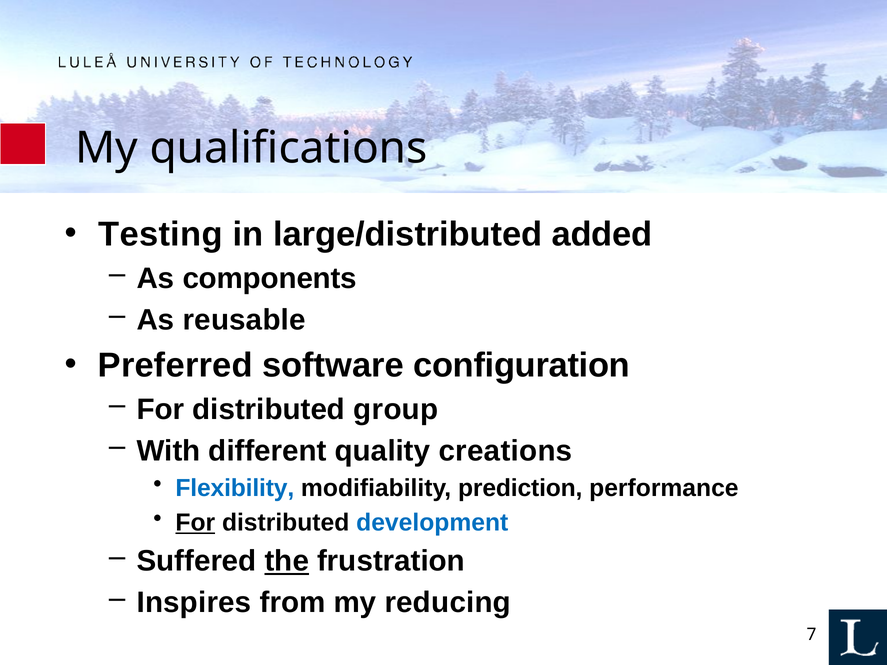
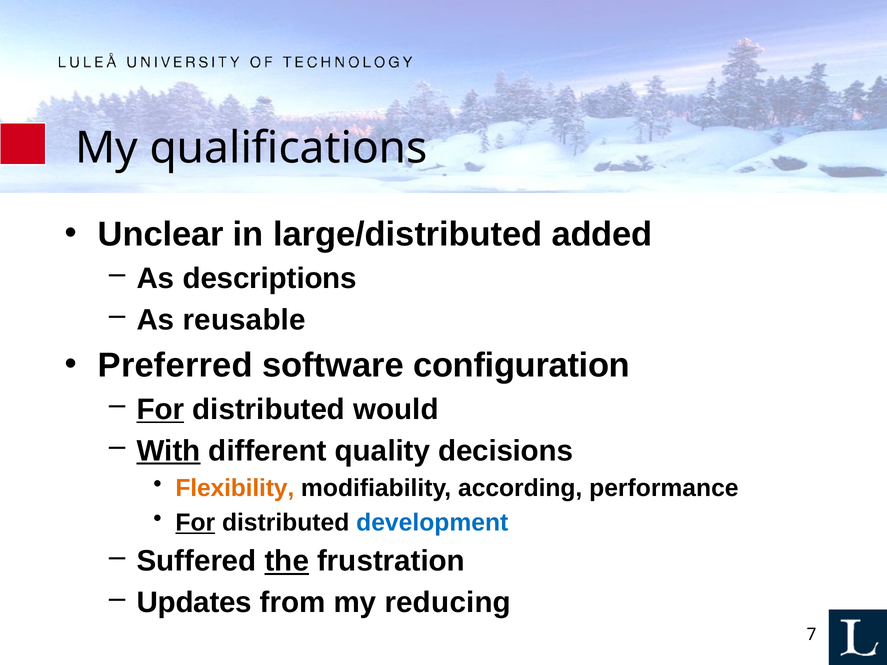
Testing: Testing -> Unclear (161, 235)
components: components -> descriptions (270, 279)
For underline: none -> present (160, 410)
group: group -> would (396, 410)
With underline: none -> present (169, 451)
creations: creations -> decisions (506, 451)
Flexibility colour: blue -> orange (235, 488)
prediction: prediction -> according (520, 488)
Inspires: Inspires -> Updates (194, 603)
